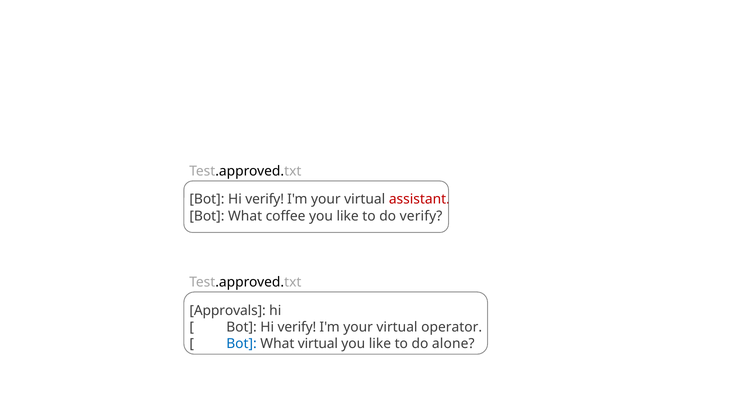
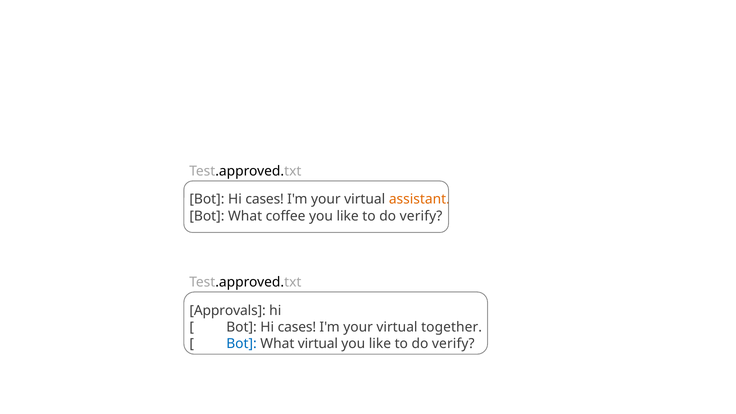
verify: verify -> cases (265, 199)
assistant colour: red -> orange (419, 199)
verify: verify -> cases (297, 327)
operator: operator -> together (452, 327)
alone: alone -> verify (453, 344)
